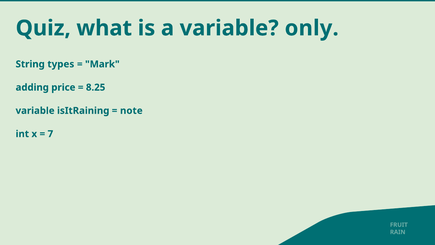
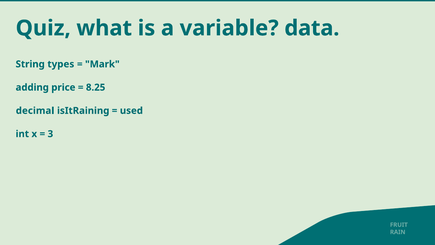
only: only -> data (312, 28)
variable: variable -> decimal (35, 111)
note: note -> used (131, 111)
7: 7 -> 3 (50, 134)
